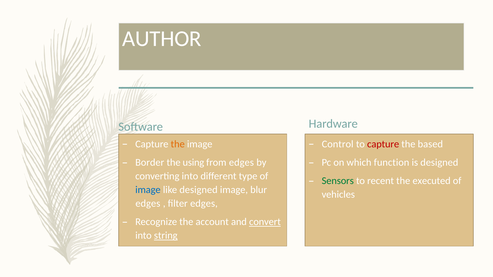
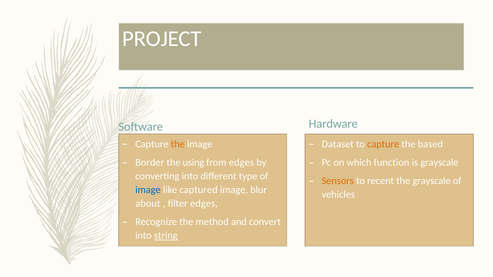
AUTHOR: AUTHOR -> PROJECT (162, 39)
Control: Control -> Dataset (338, 144)
capture colour: red -> orange (383, 144)
is designed: designed -> grayscale (439, 163)
Sensors colour: green -> orange (338, 181)
the executed: executed -> grayscale (432, 181)
like designed: designed -> captured (199, 190)
edges: edges -> about (148, 204)
account: account -> method (212, 222)
convert underline: present -> none (265, 222)
